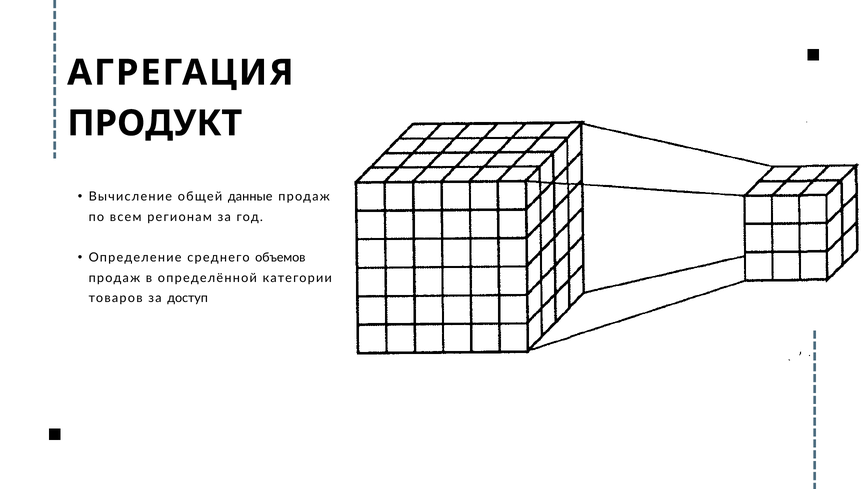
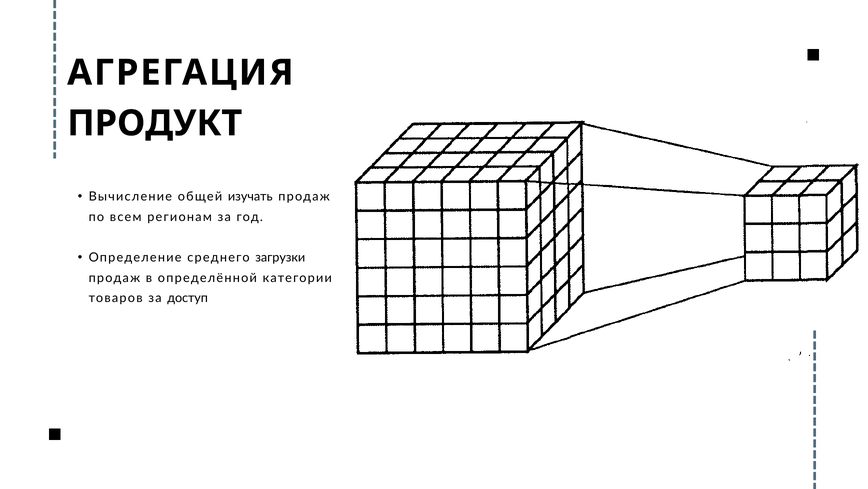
данные: данные -> изучать (250, 196)
объемов: объемов -> загрузки (280, 257)
